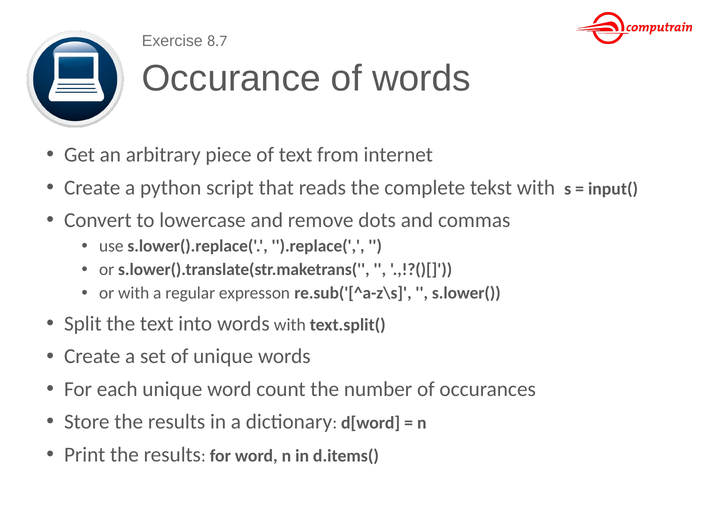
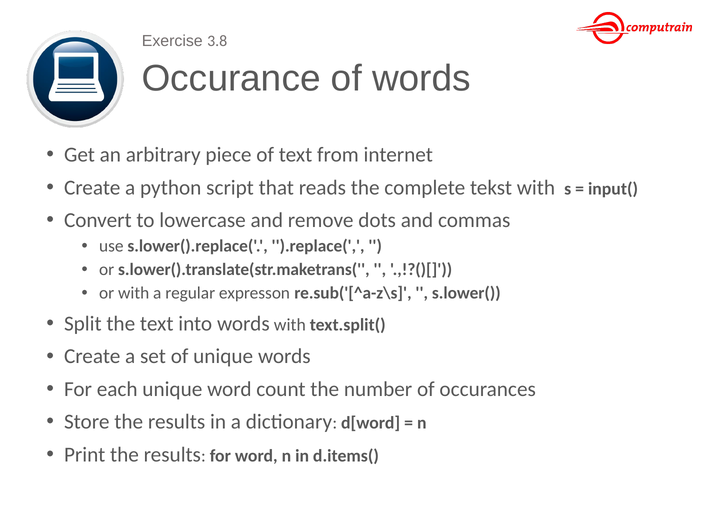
8.7: 8.7 -> 3.8 (217, 41)
